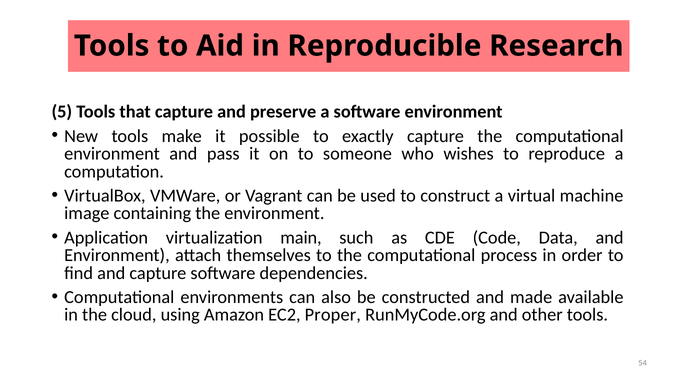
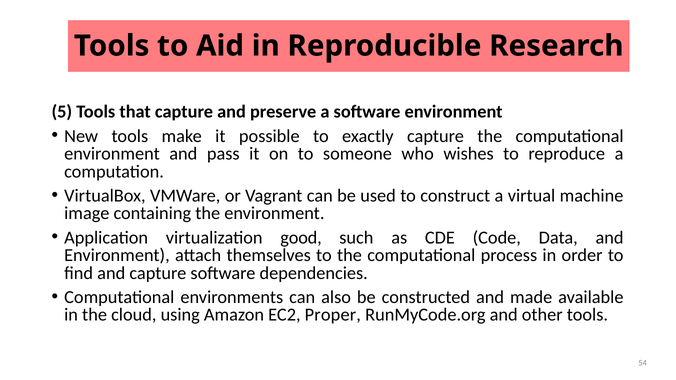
main: main -> good (301, 238)
